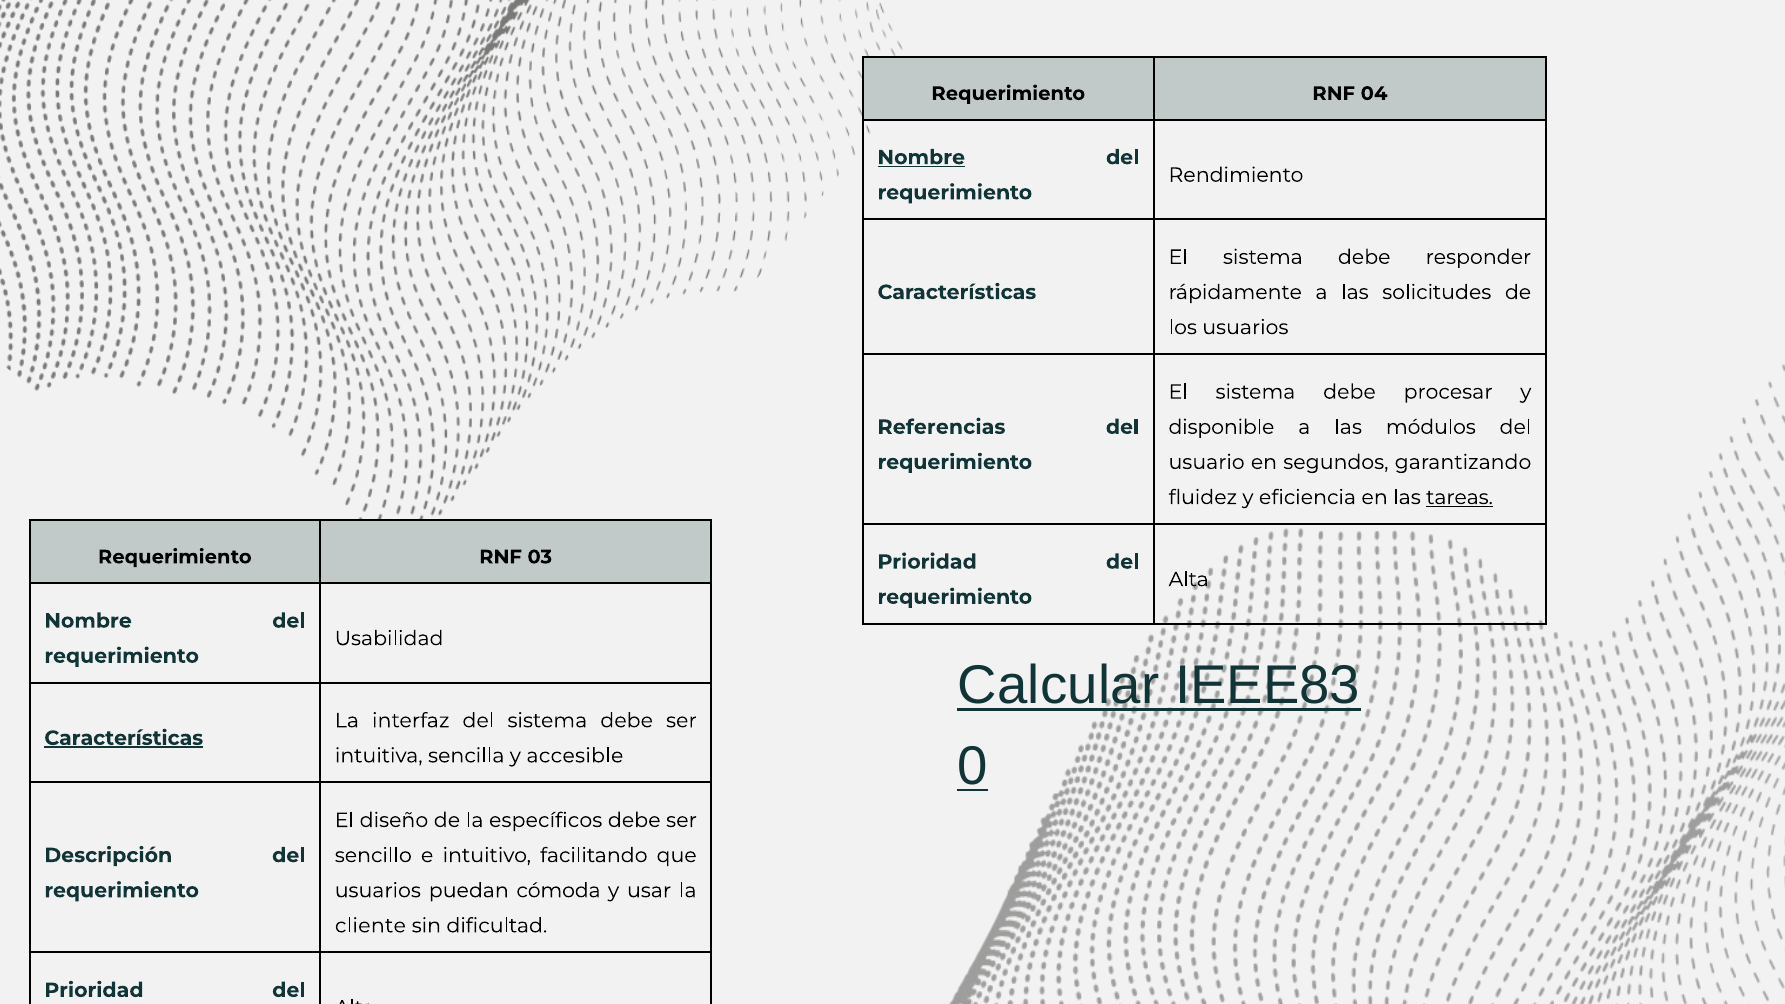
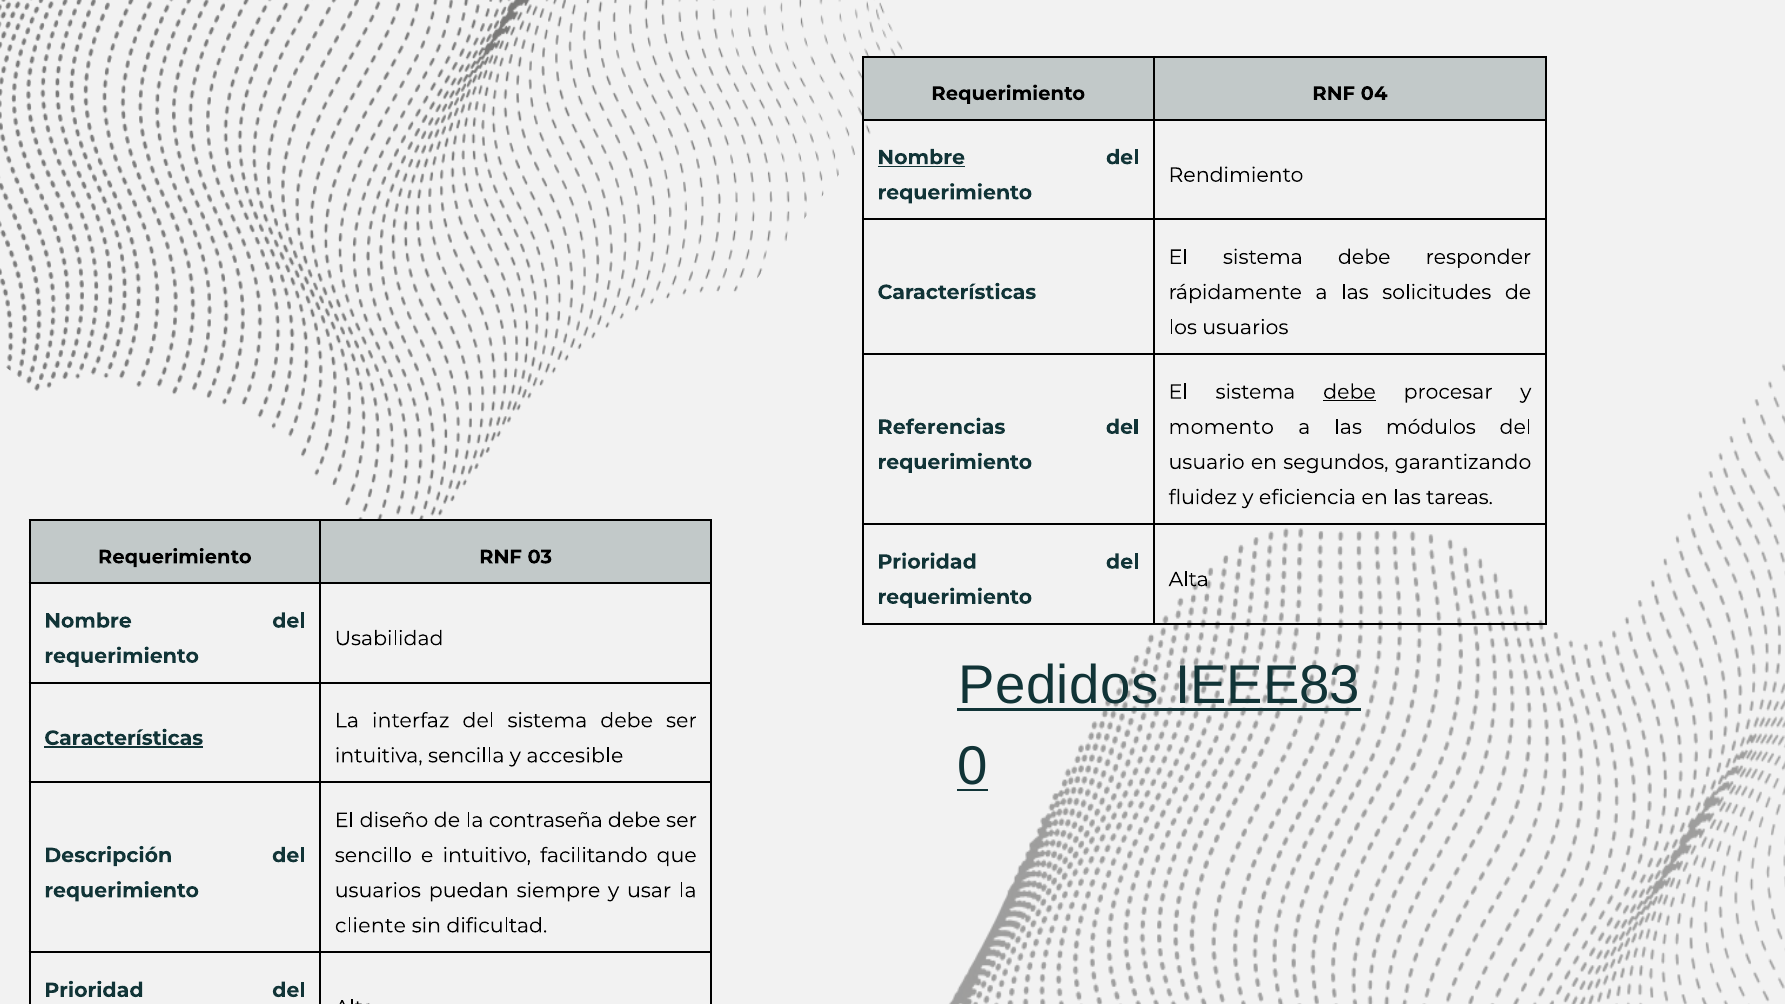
debe underline: none -> present (1349, 392)
disponible: disponible -> momento (1221, 427)
tareas underline: present -> none (1459, 497)
Calcular: Calcular -> Pedidos (1058, 686)
específicos: específicos -> contraseña (546, 820)
cómoda: cómoda -> siempre (558, 891)
